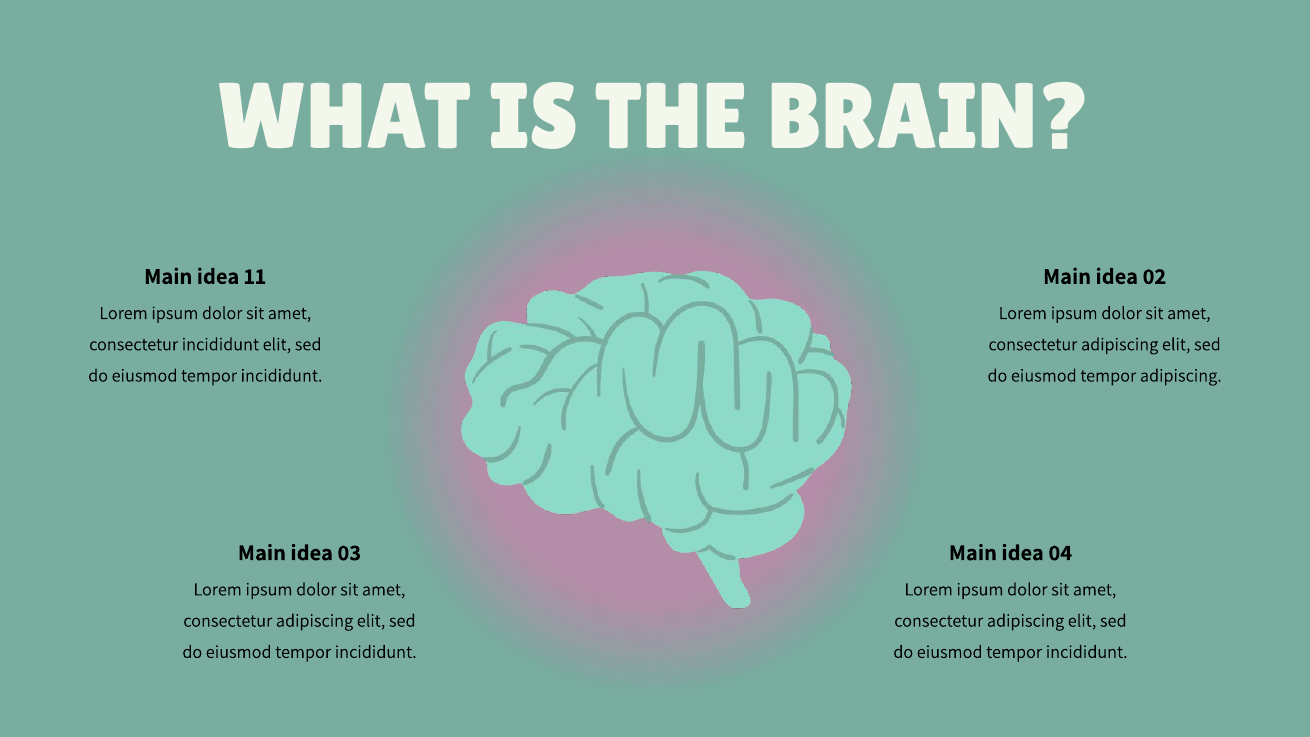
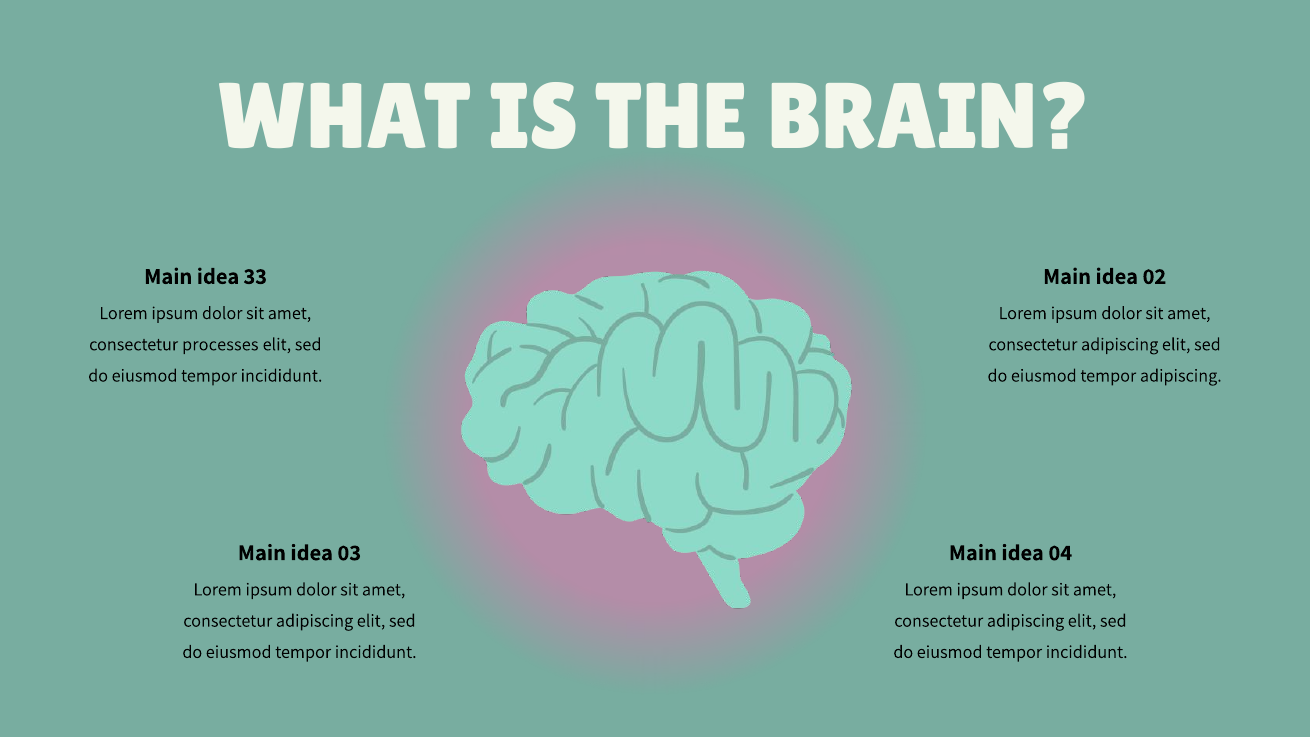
11: 11 -> 33 (255, 276)
consectetur incididunt: incididunt -> processes (220, 344)
